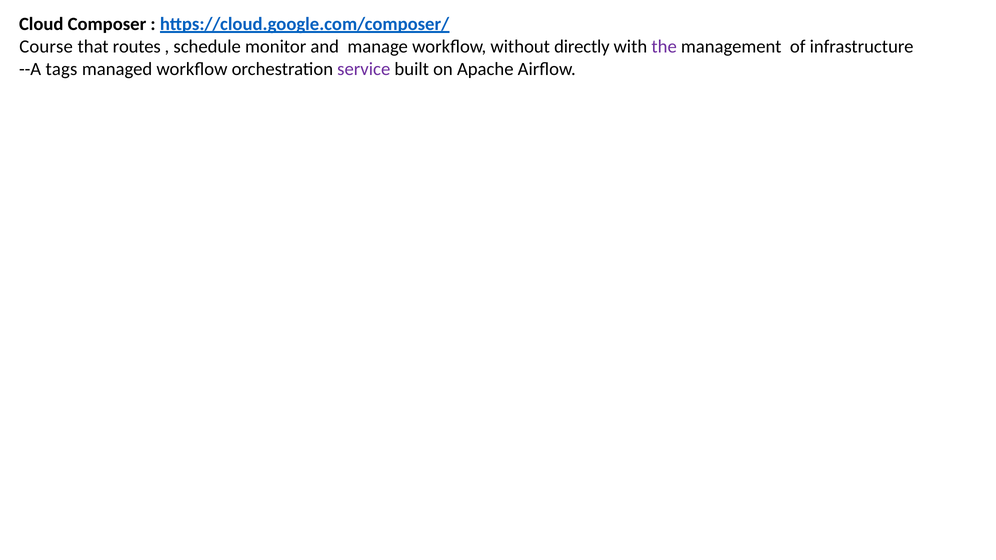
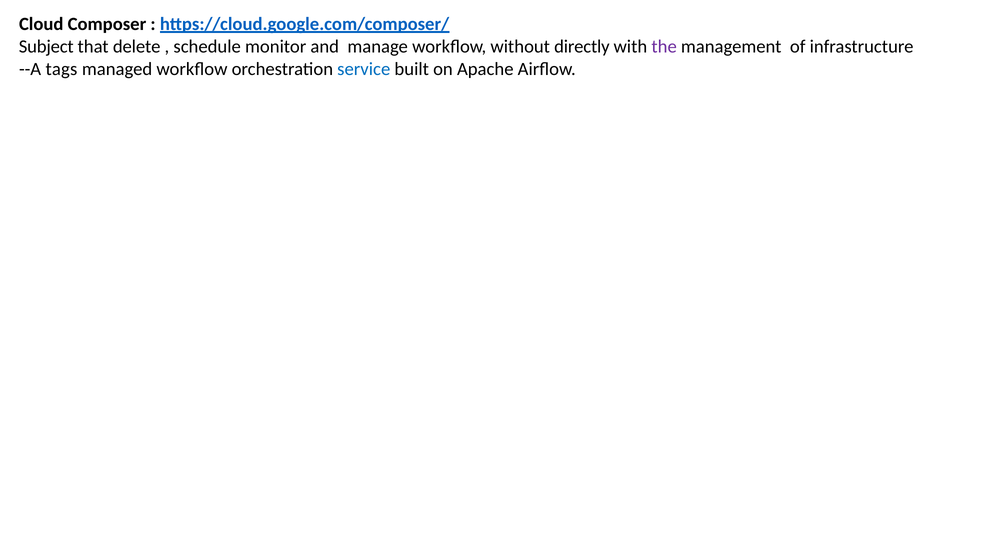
Course: Course -> Subject (46, 47)
routes: routes -> delete (137, 47)
service colour: purple -> blue (364, 69)
